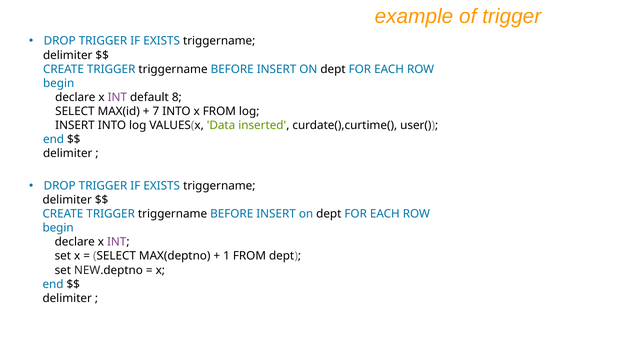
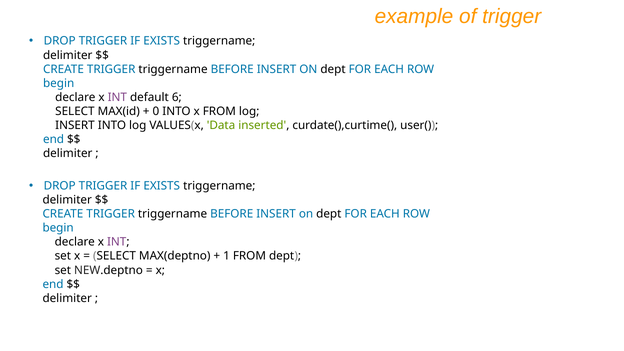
8: 8 -> 6 (177, 97)
7: 7 -> 0 (156, 111)
